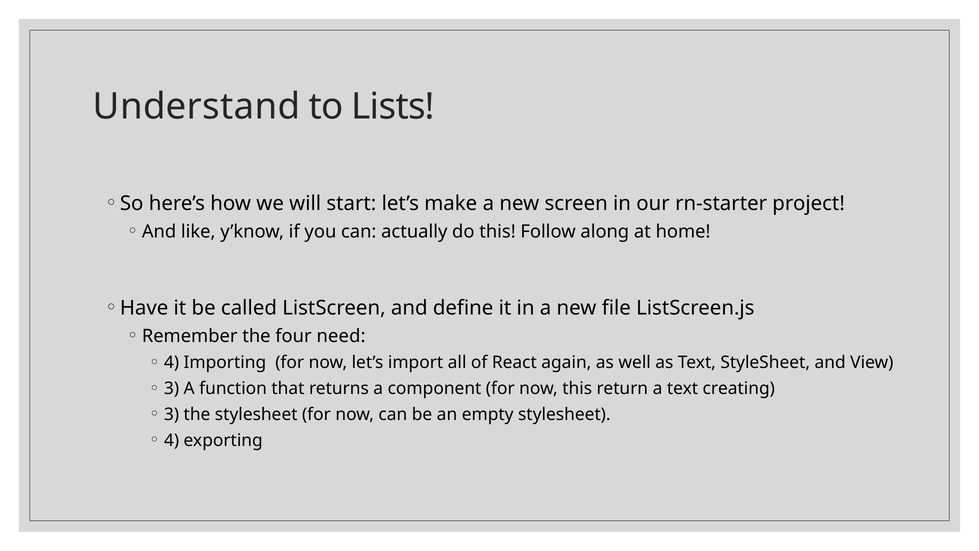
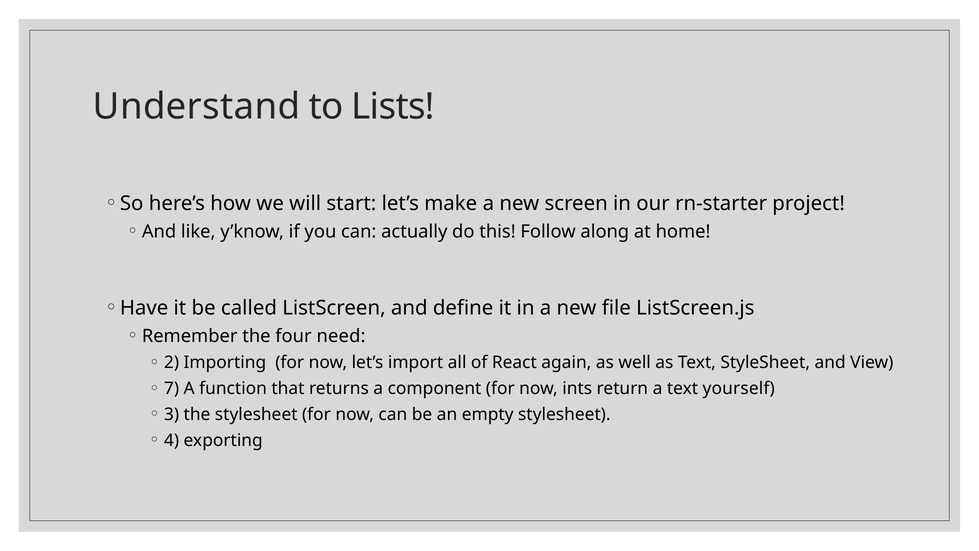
4: 4 -> 2 (172, 362)
3: 3 -> 7 (172, 388)
now this: this -> ints (577, 388)
creating: creating -> yourself (739, 388)
